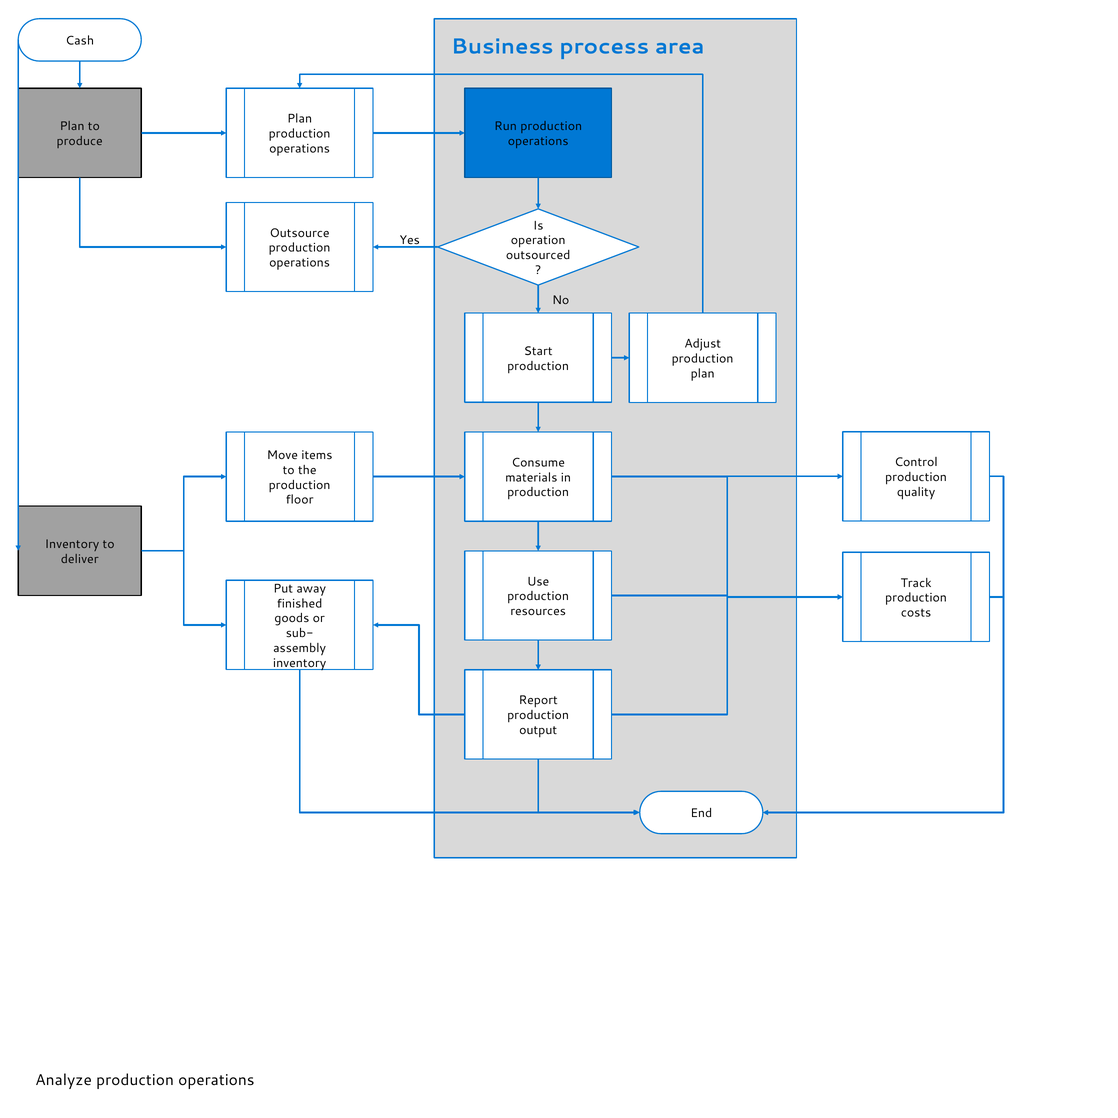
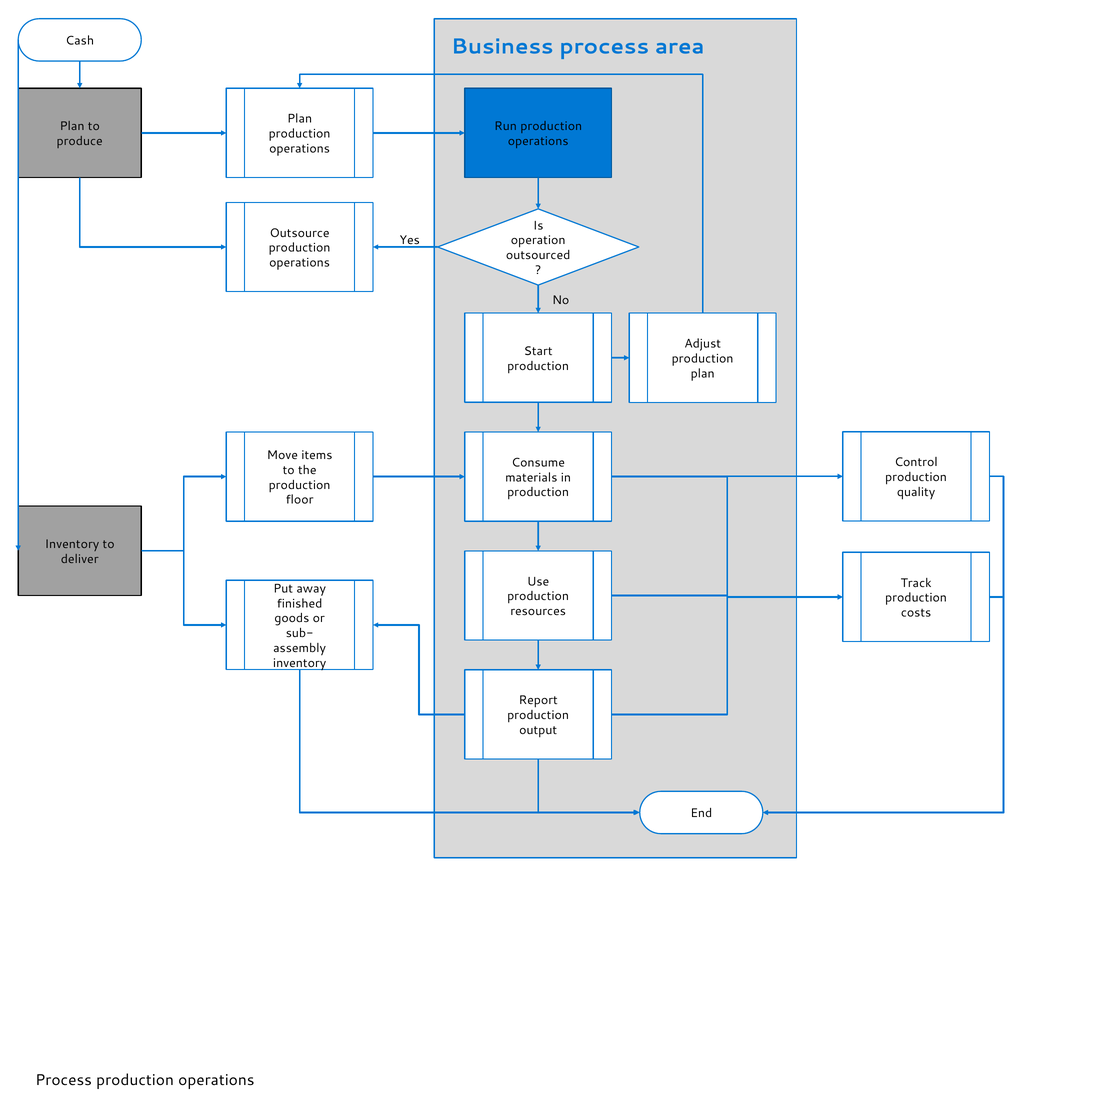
Analyze: Analyze -> Process (64, 1080)
